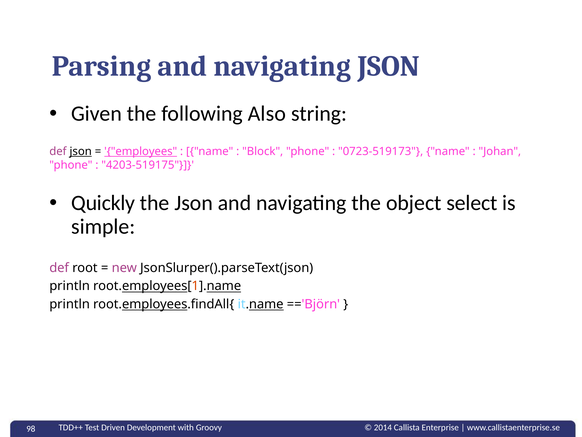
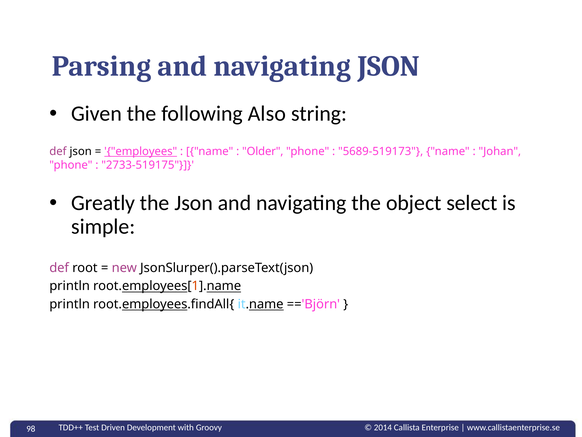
json underline: present -> none (81, 151)
Block: Block -> Older (263, 151)
0723-519173: 0723-519173 -> 5689-519173 (381, 151)
4203-519175: 4203-519175 -> 2733-519175 (148, 165)
Quickly: Quickly -> Greatly (103, 203)
